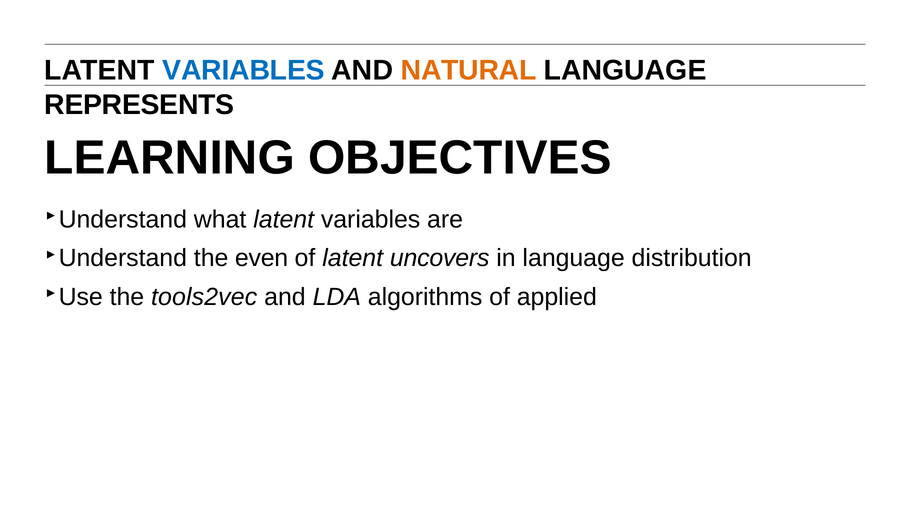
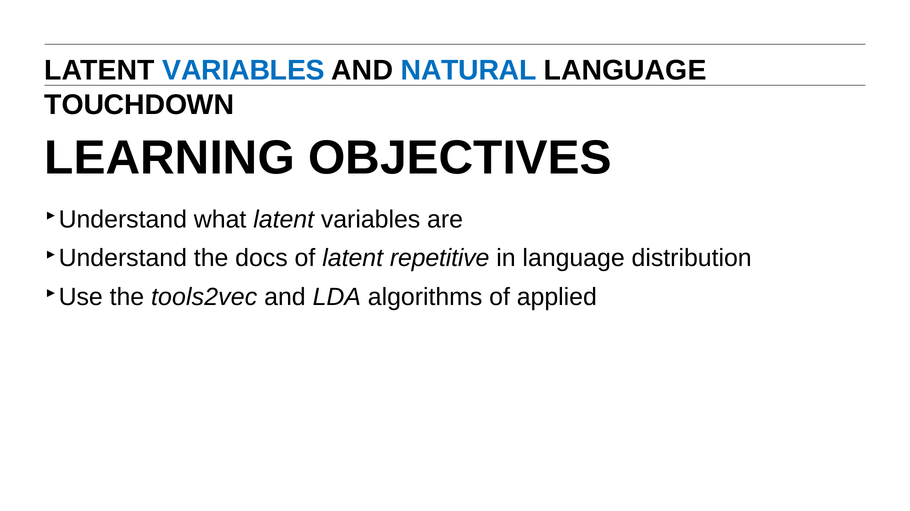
NATURAL colour: orange -> blue (469, 71)
REPRESENTS: REPRESENTS -> TOUCHDOWN (139, 105)
even: even -> docs (261, 258)
uncovers: uncovers -> repetitive (440, 258)
